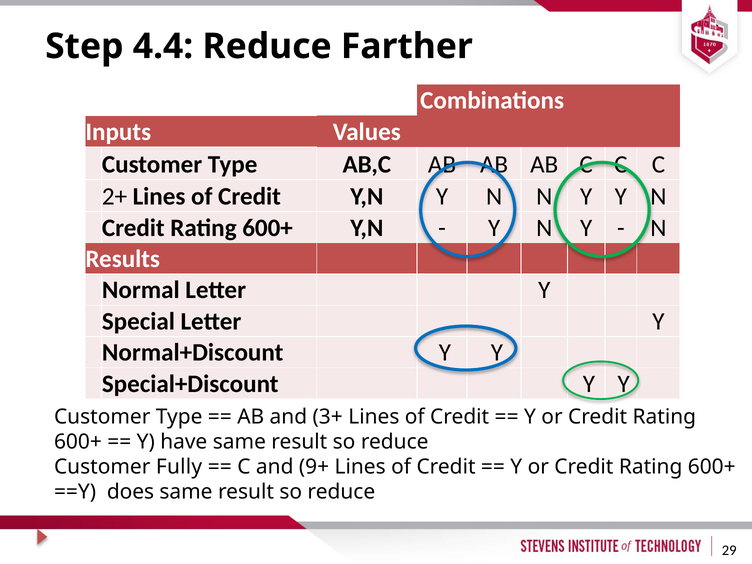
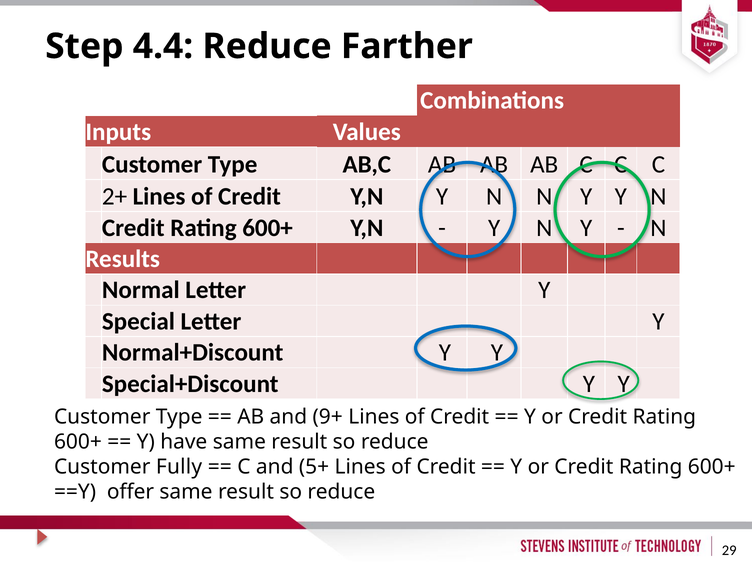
3+: 3+ -> 9+ (328, 417)
9+: 9+ -> 5+ (314, 467)
does: does -> offer (130, 492)
